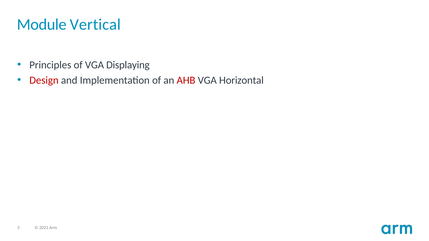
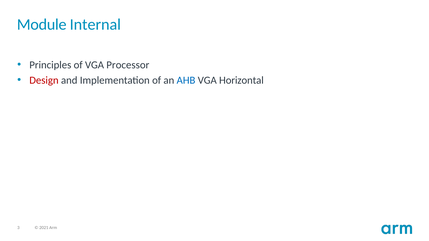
Vertical: Vertical -> Internal (95, 25)
Displaying: Displaying -> Processor (128, 65)
AHB colour: red -> blue (186, 80)
